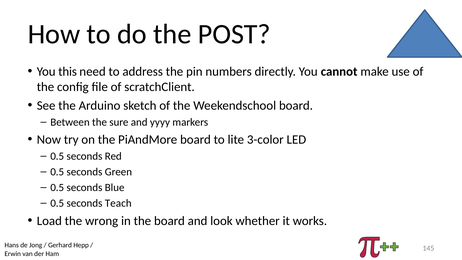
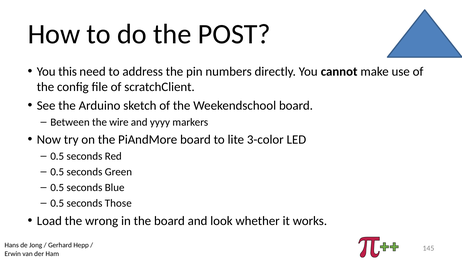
sure: sure -> wire (119, 122)
Teach: Teach -> Those (118, 203)
